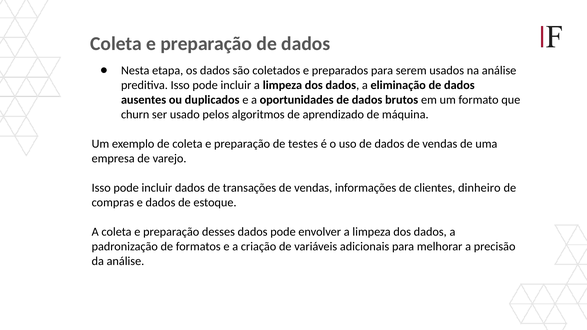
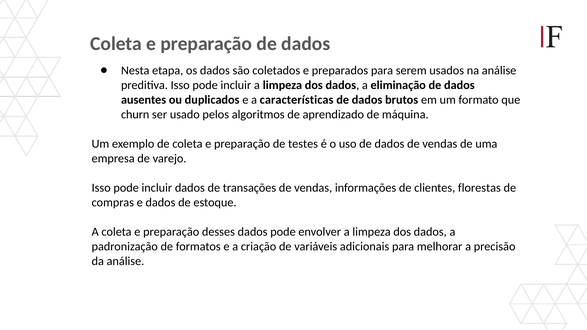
oportunidades: oportunidades -> características (297, 100)
dinheiro: dinheiro -> florestas (479, 188)
